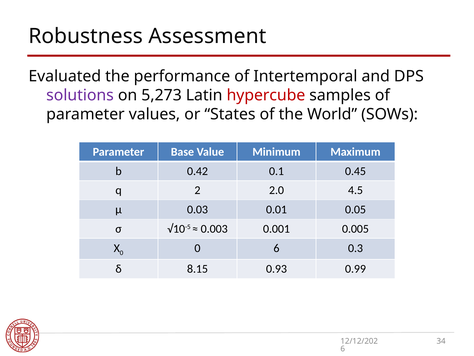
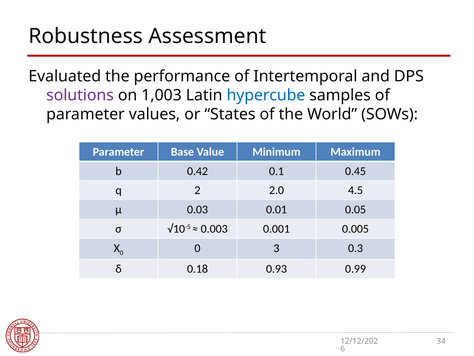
5,273: 5,273 -> 1,003 (162, 95)
hypercube colour: red -> blue (266, 95)
0 6: 6 -> 3 (276, 248)
8.15: 8.15 -> 0.18 (197, 269)
